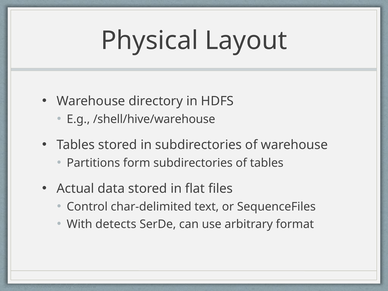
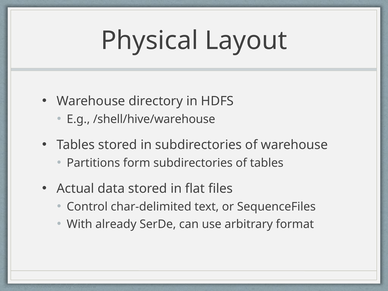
detects: detects -> already (116, 224)
